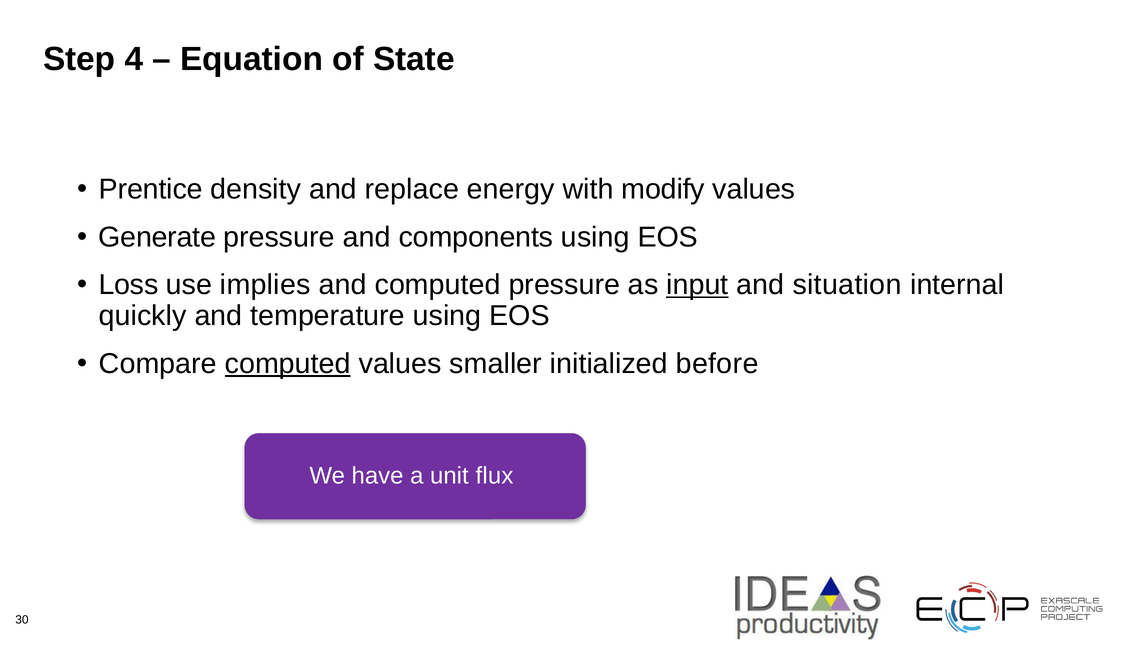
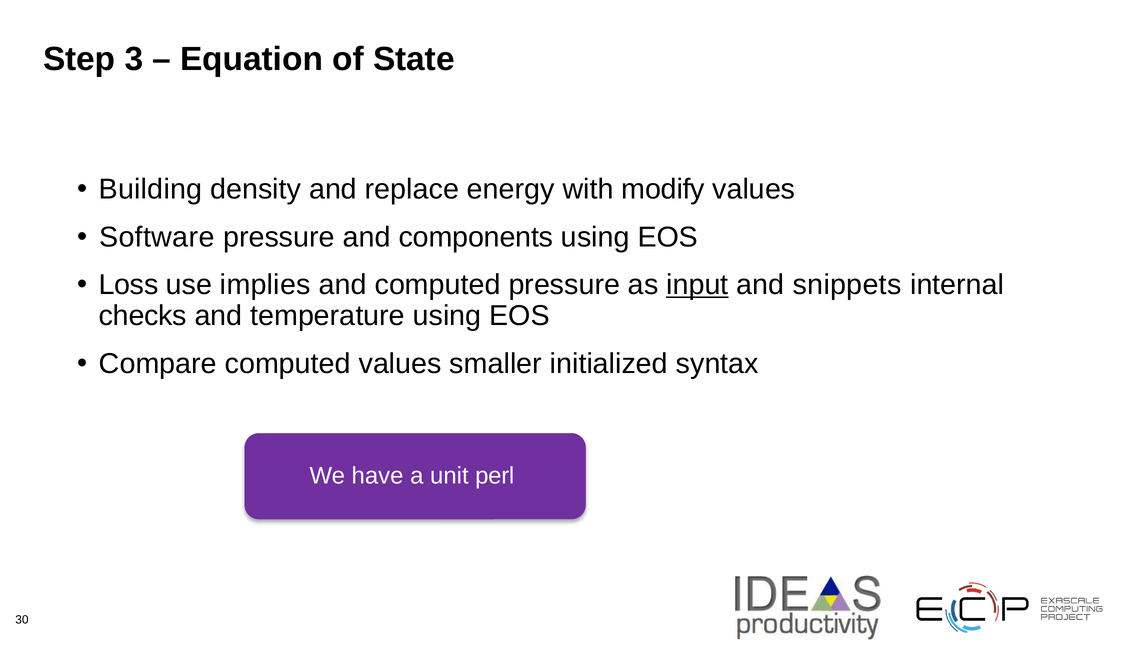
4: 4 -> 3 (134, 59)
Prentice: Prentice -> Building (151, 189)
Generate: Generate -> Software (157, 237)
situation: situation -> snippets (847, 285)
quickly: quickly -> checks (143, 316)
computed underline: present -> none (288, 363)
before: before -> syntax (717, 363)
flux: flux -> perl (495, 476)
